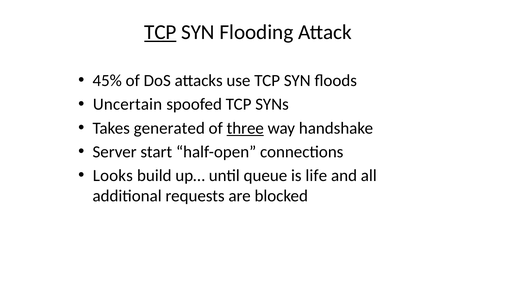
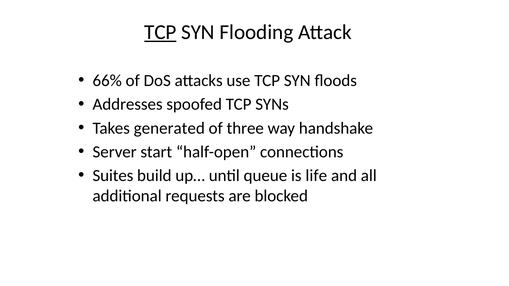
45%: 45% -> 66% (107, 81)
Uncertain: Uncertain -> Addresses (128, 104)
three underline: present -> none (245, 128)
Looks: Looks -> Suites (113, 176)
